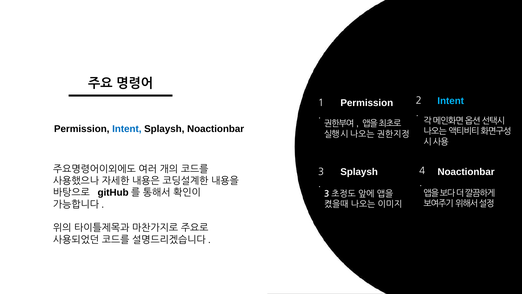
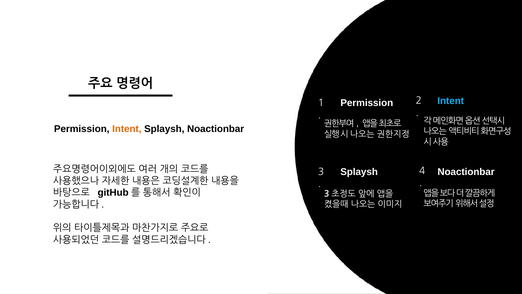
Intent colour: blue -> orange (127, 129)
